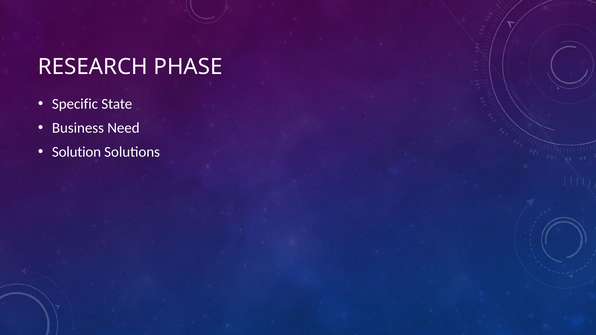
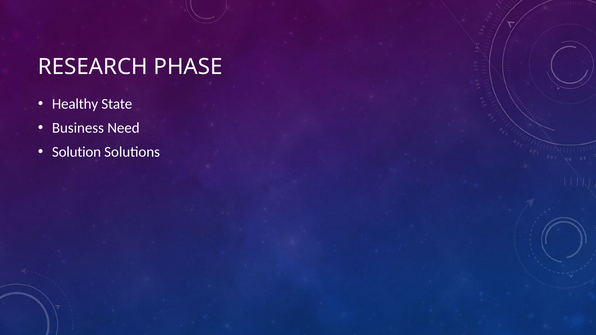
Specific: Specific -> Healthy (75, 104)
